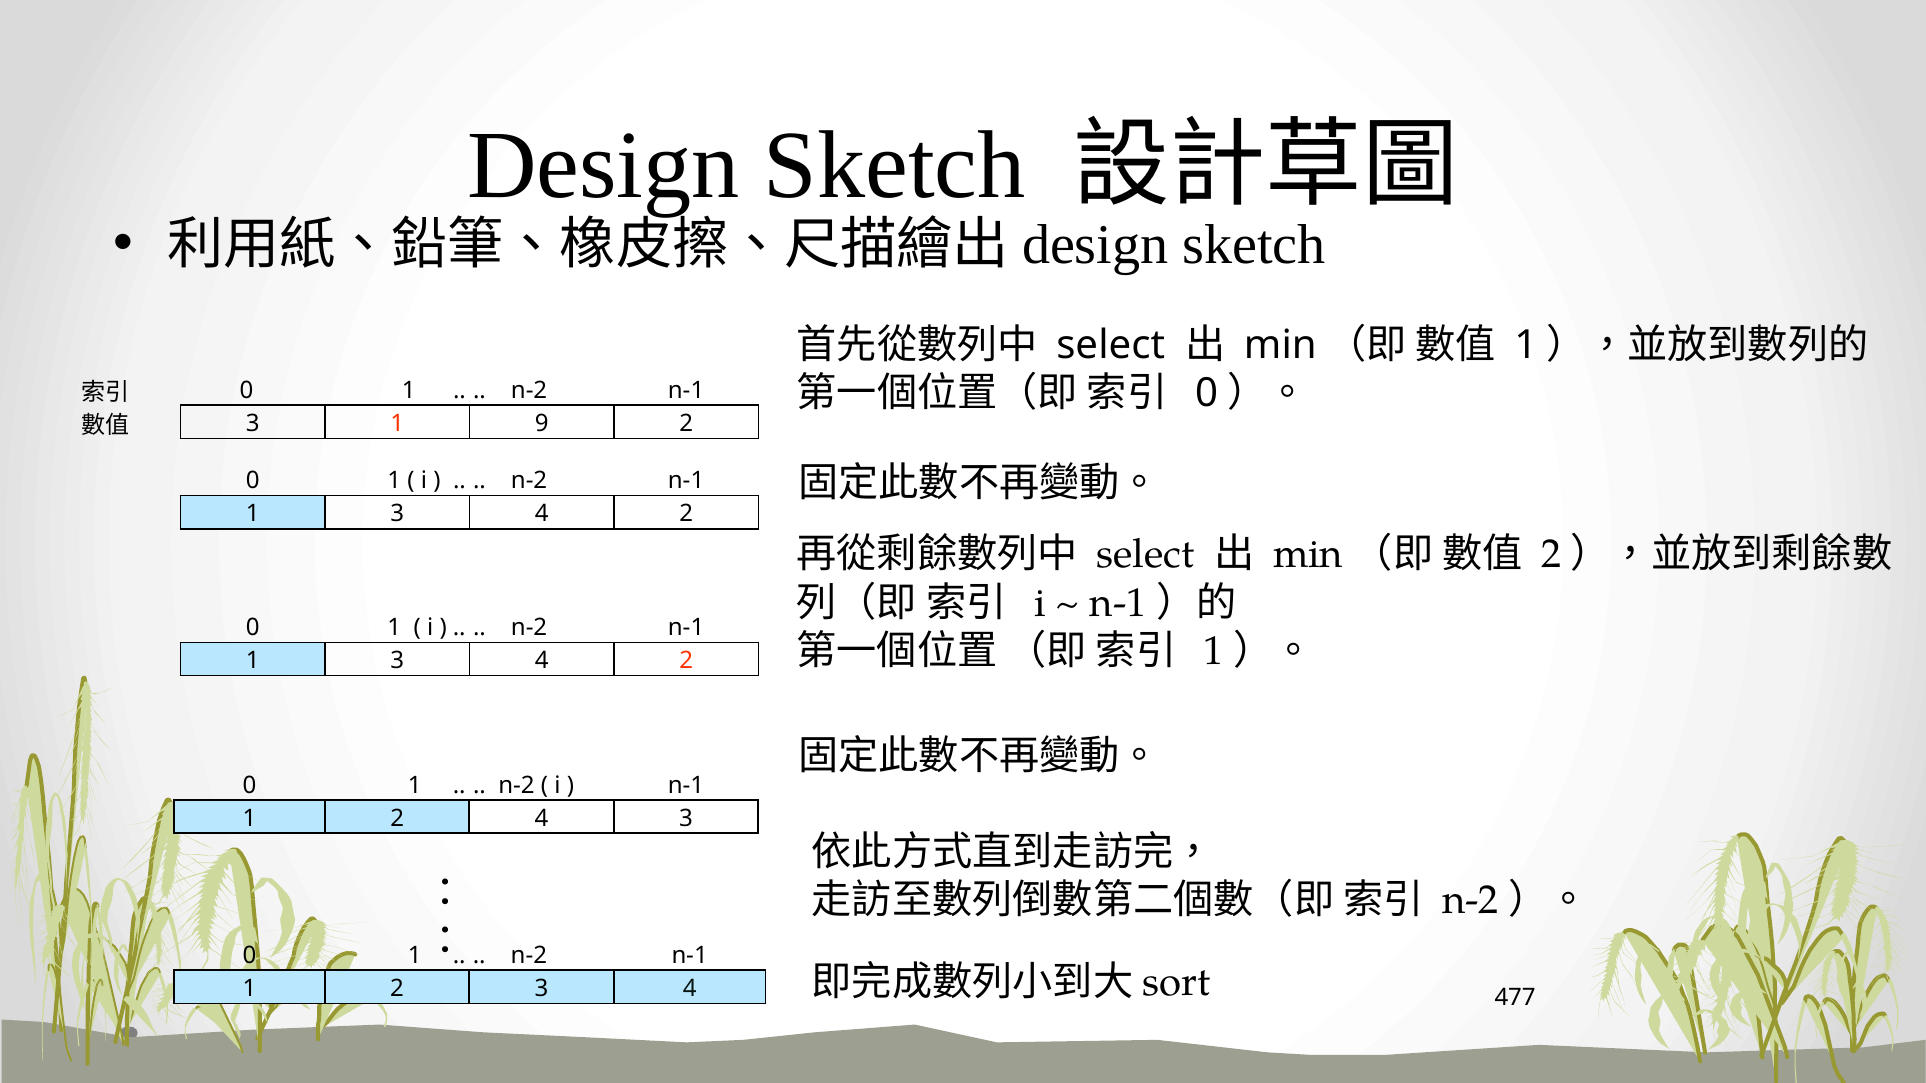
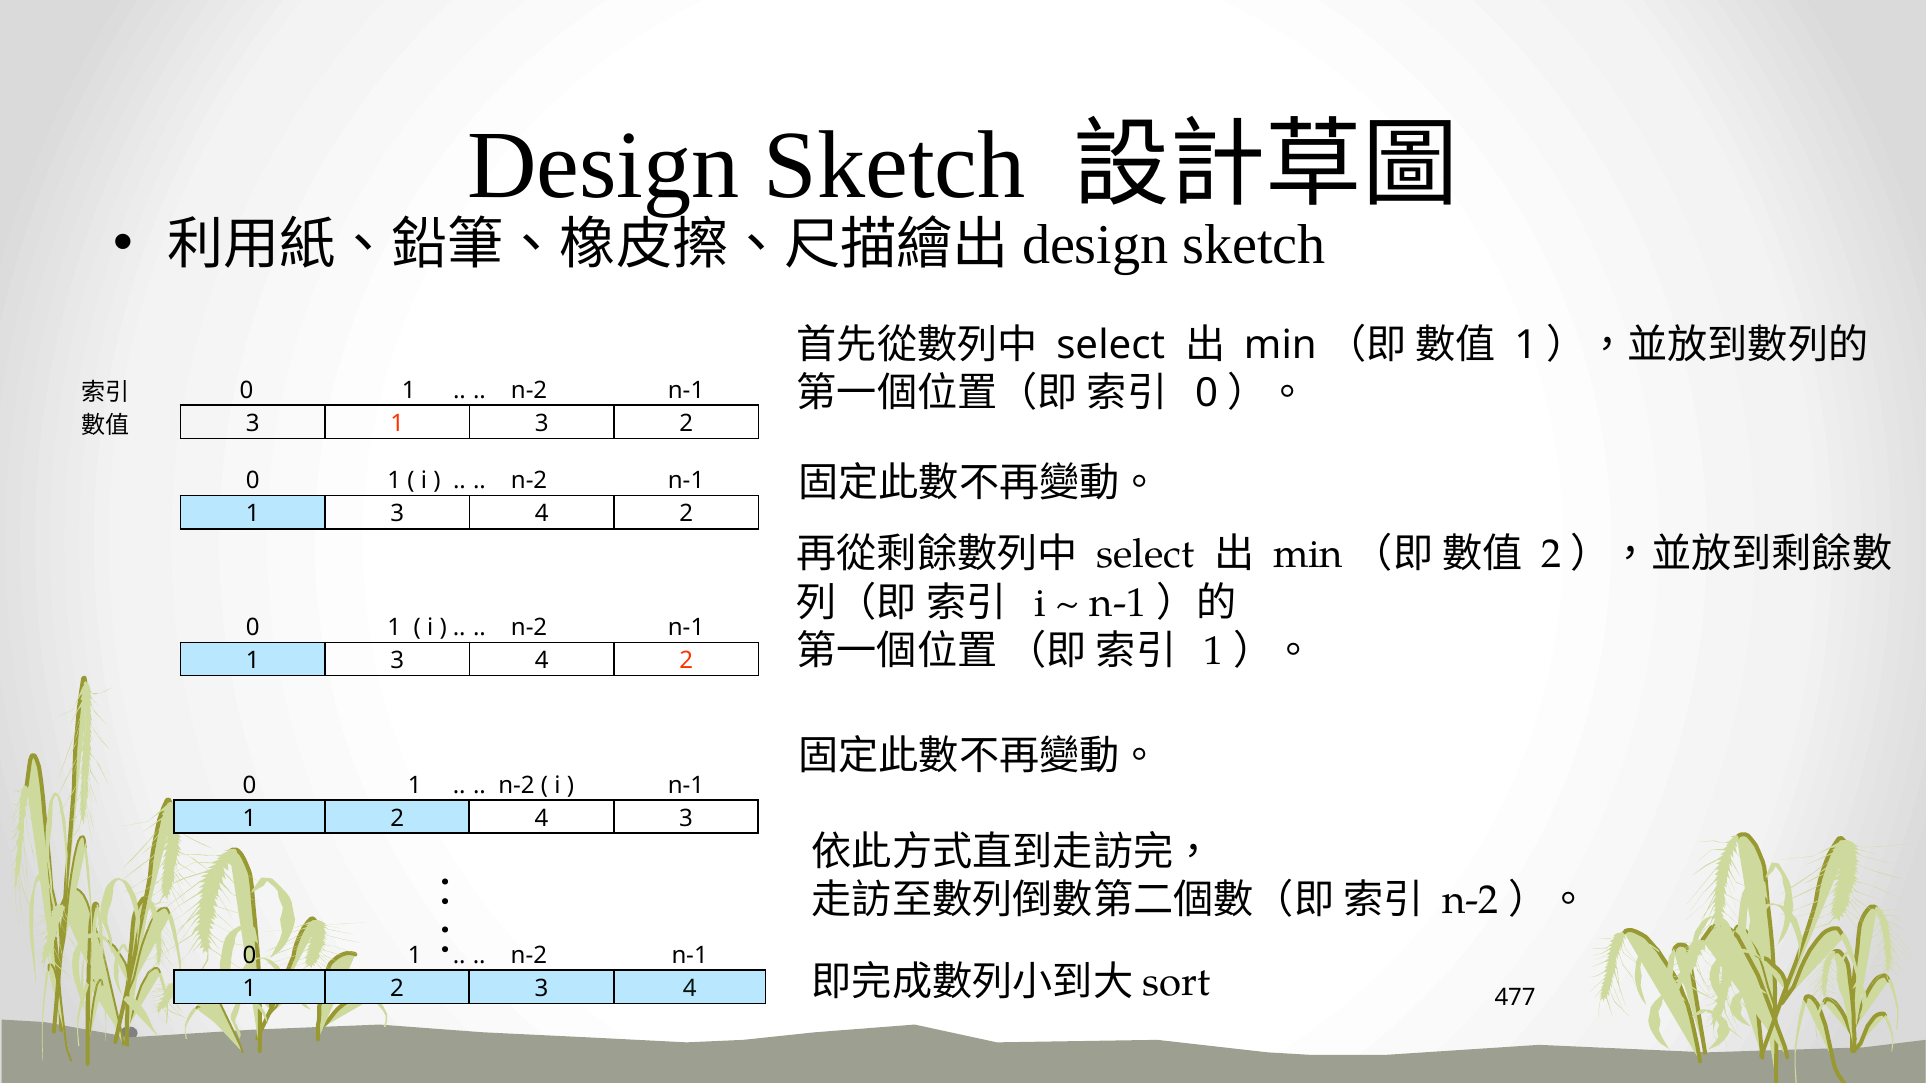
3 1 9: 9 -> 3 (542, 423)
